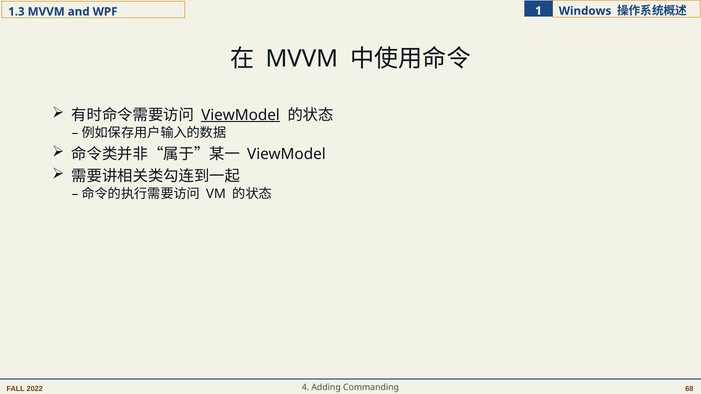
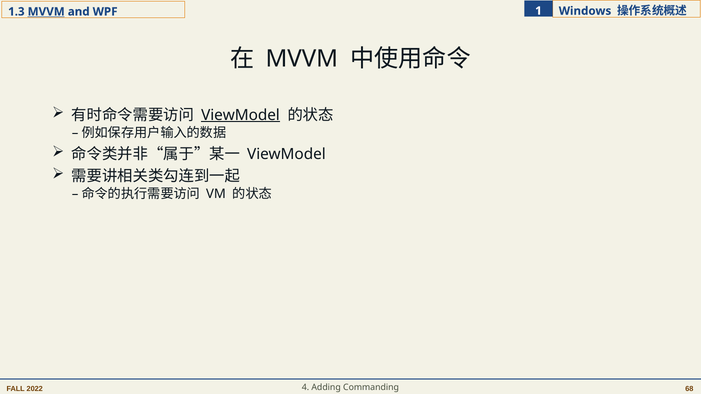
MVVM underline: none -> present (46, 12)
